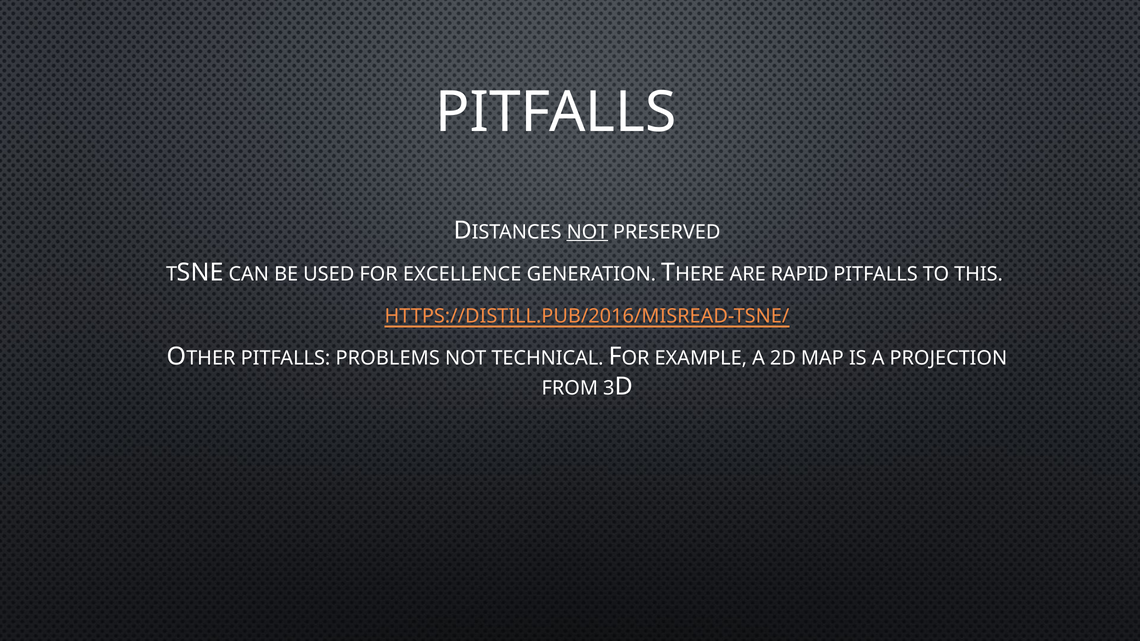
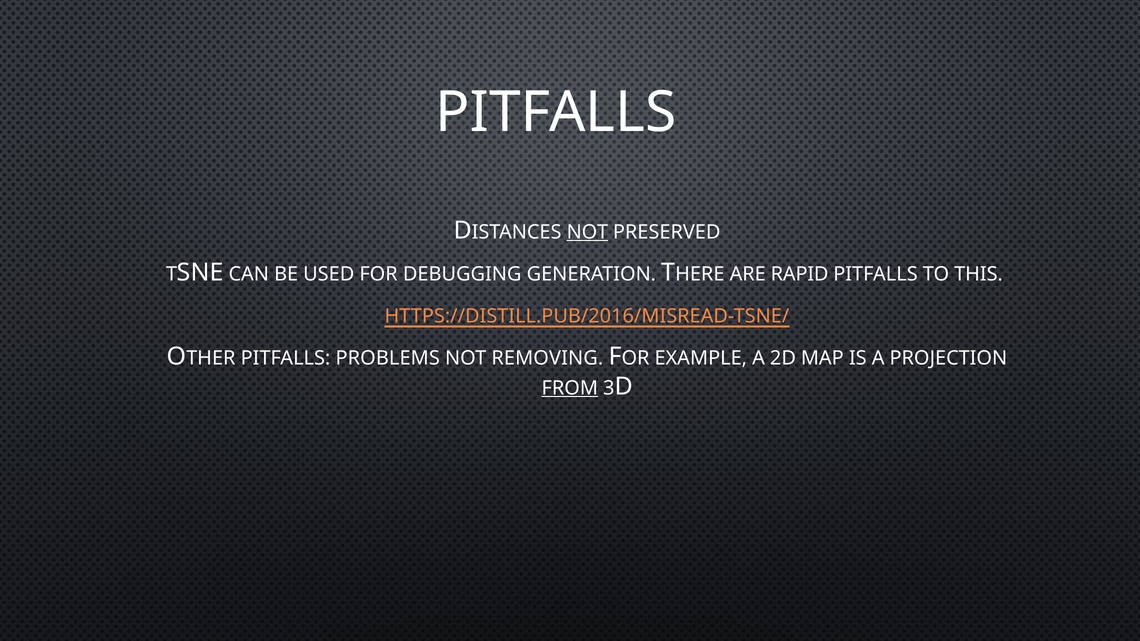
EXCELLENCE: EXCELLENCE -> DEBUGGING (462, 274)
TECHNICAL: TECHNICAL -> REMOVING (547, 358)
FROM underline: none -> present (570, 388)
